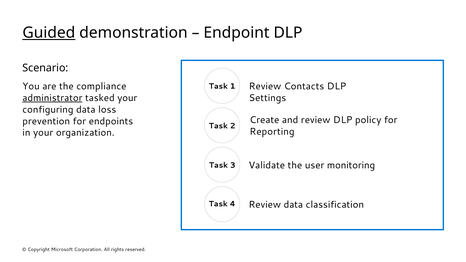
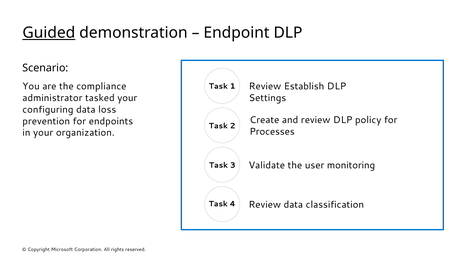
Contacts: Contacts -> Establish (304, 86)
administrator underline: present -> none (52, 98)
Reporting: Reporting -> Processes (272, 132)
